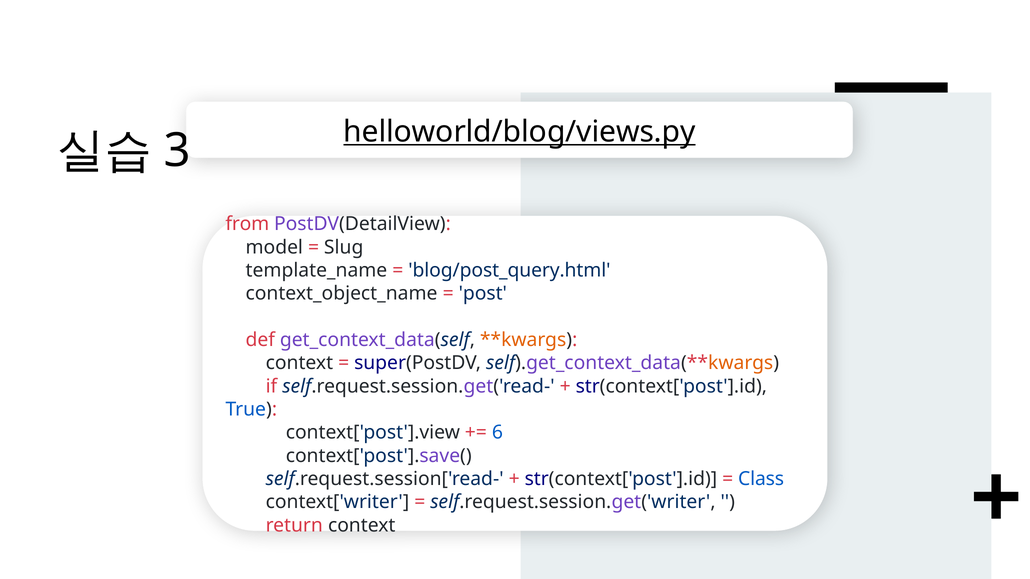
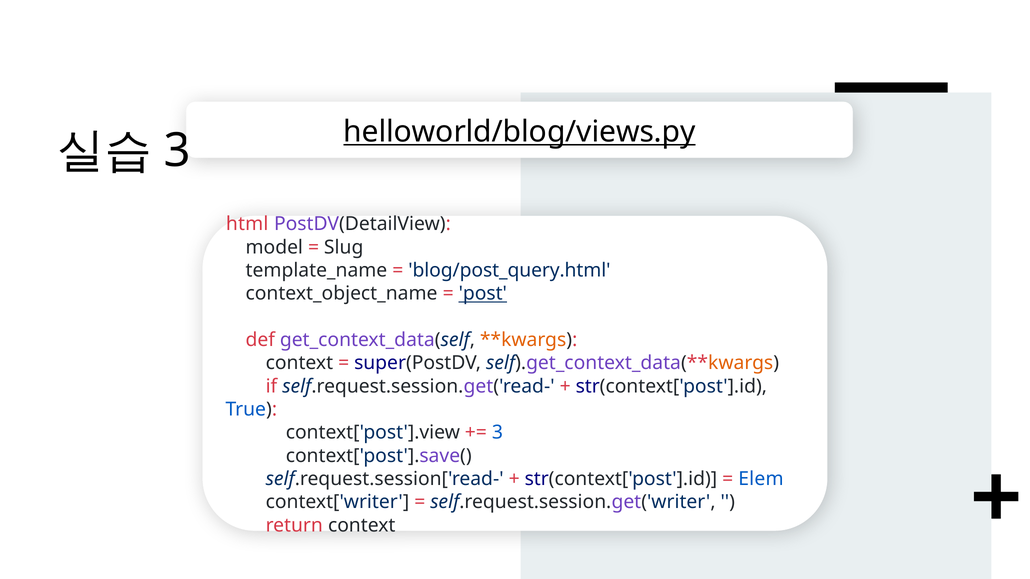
from: from -> html (247, 224)
post underline: none -> present (483, 294)
6: 6 -> 3 (497, 433)
Class: Class -> Elem (761, 479)
